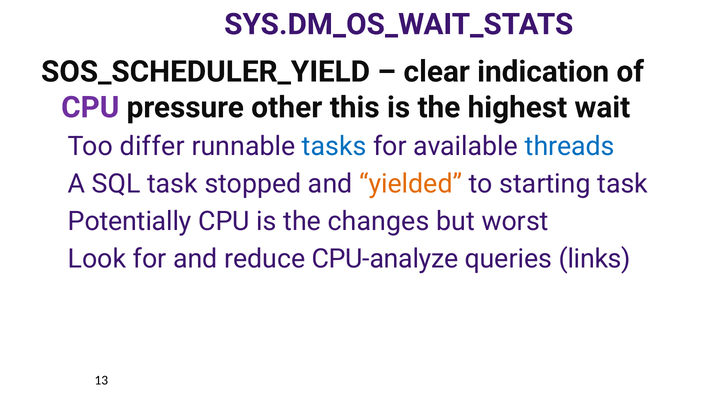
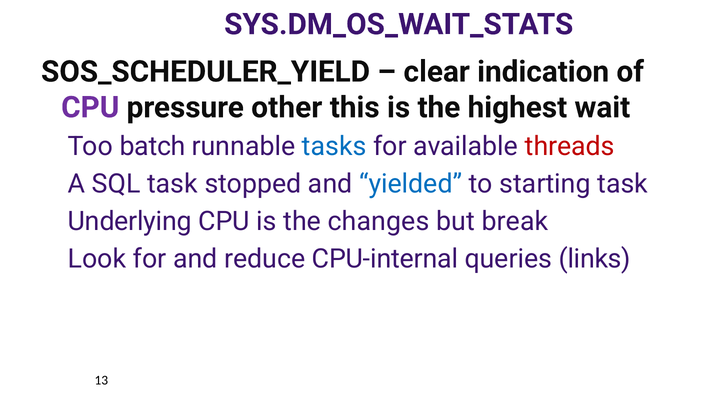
differ: differ -> batch (152, 146)
threads colour: blue -> red (570, 146)
yielded colour: orange -> blue (411, 184)
Potentially: Potentially -> Underlying (130, 221)
worst: worst -> break (515, 221)
CPU-analyze: CPU-analyze -> CPU-internal (385, 259)
